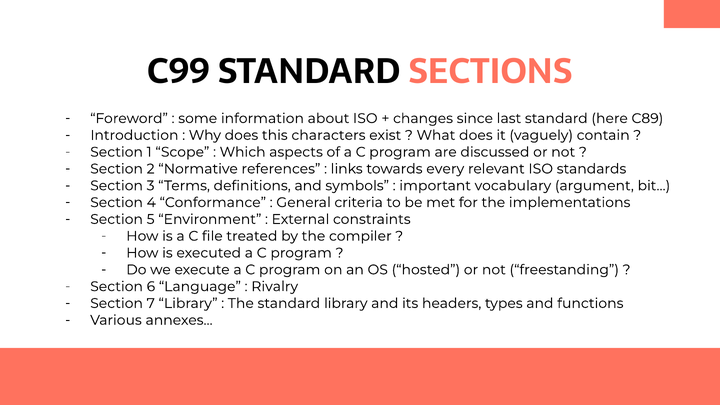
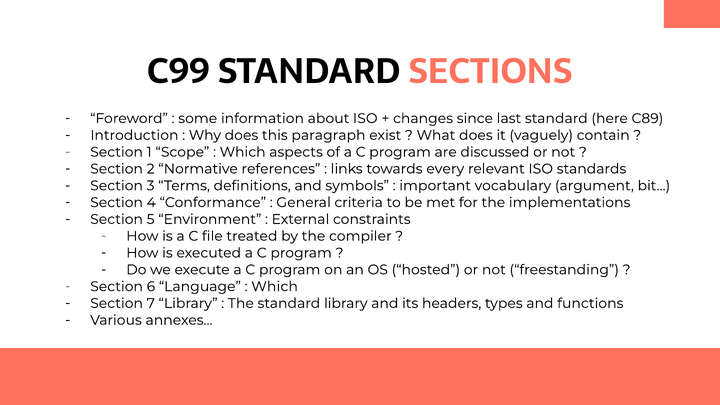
characters: characters -> paragraph (328, 135)
Rivalry: Rivalry -> Which (275, 287)
